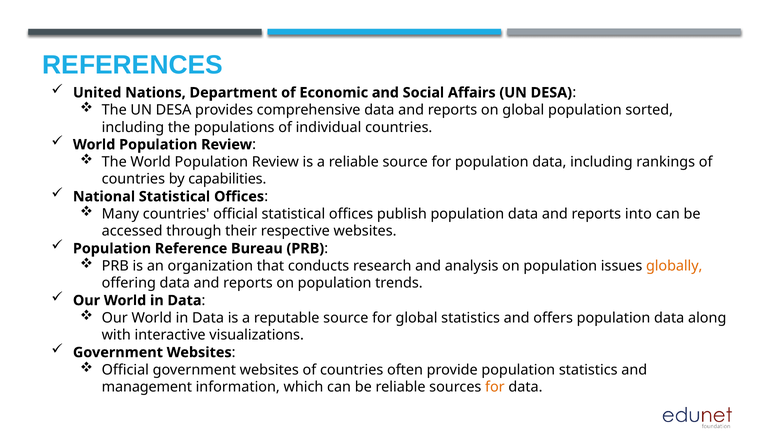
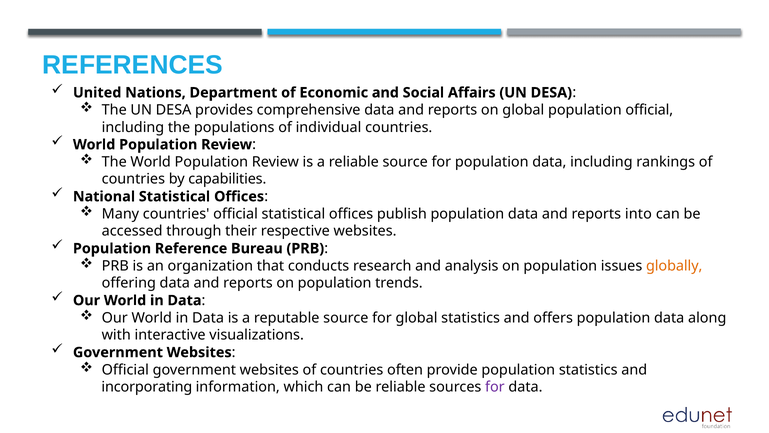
population sorted: sorted -> official (649, 110)
management: management -> incorporating (147, 387)
for colour: orange -> purple (495, 387)
